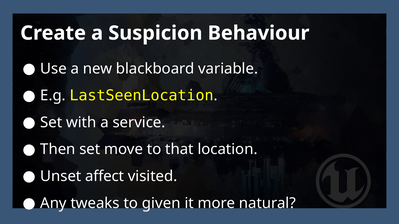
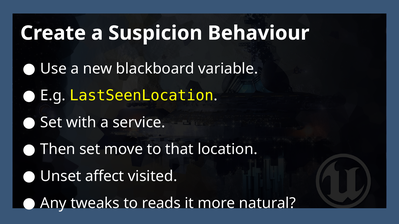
given: given -> reads (161, 203)
